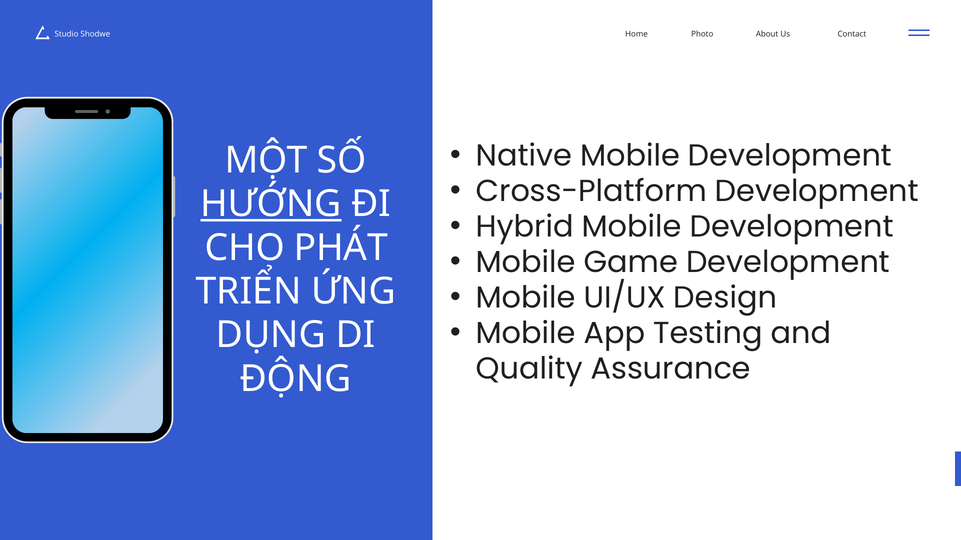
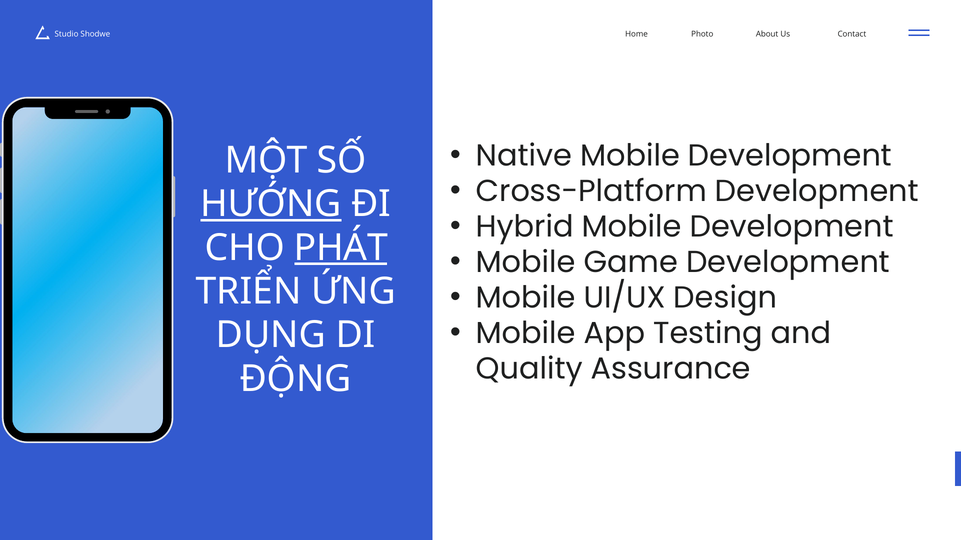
PHÁT underline: none -> present (341, 248)
